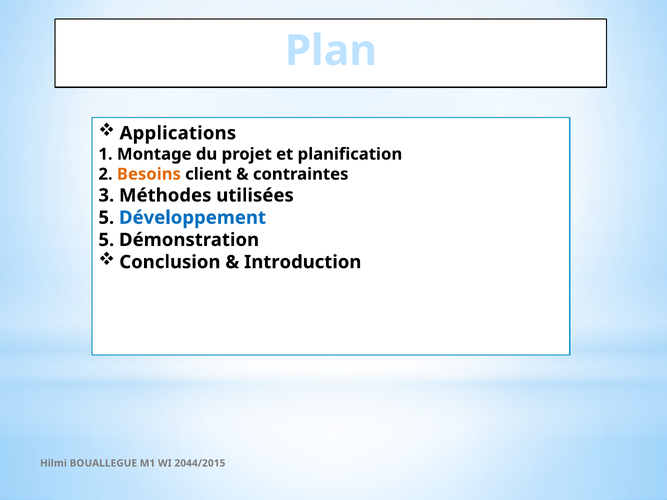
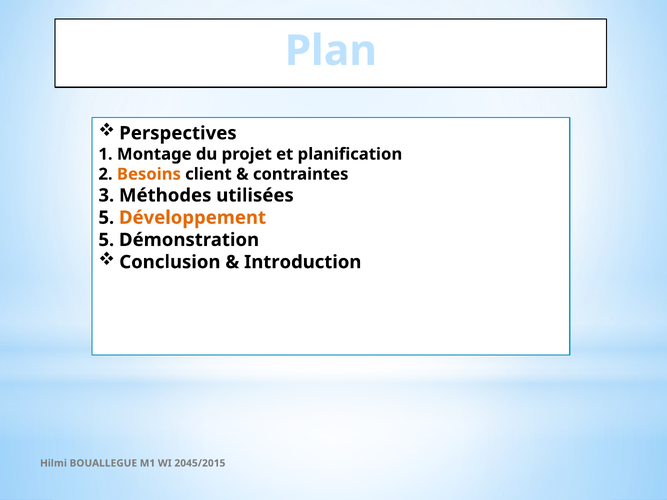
Applications: Applications -> Perspectives (178, 133)
Développement colour: blue -> orange (192, 218)
2044/2015: 2044/2015 -> 2045/2015 (200, 463)
